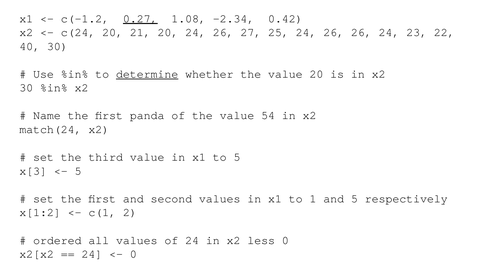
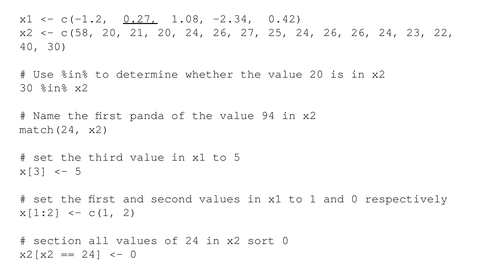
c(24: c(24 -> c(58 (78, 32)
determine underline: present -> none (147, 74)
54: 54 -> 94 (268, 115)
and 5: 5 -> 0 (354, 198)
ordered: ordered -> section (57, 240)
less: less -> sort (261, 240)
